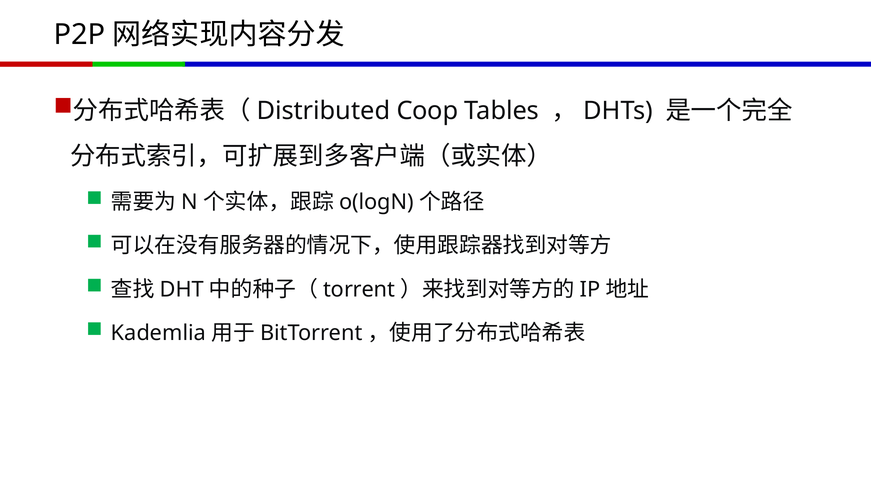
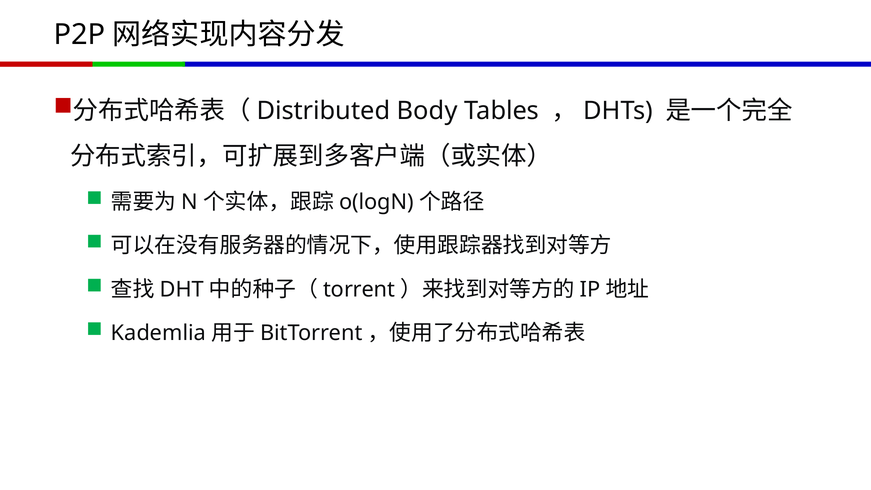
Coop: Coop -> Body (427, 111)
